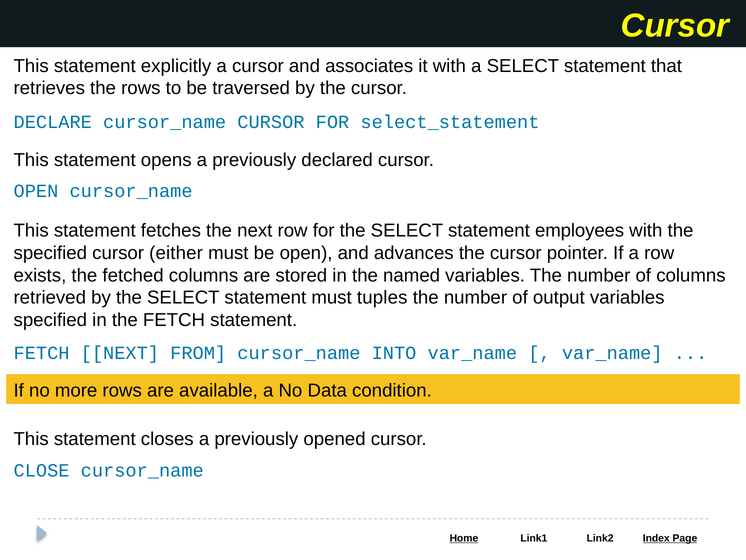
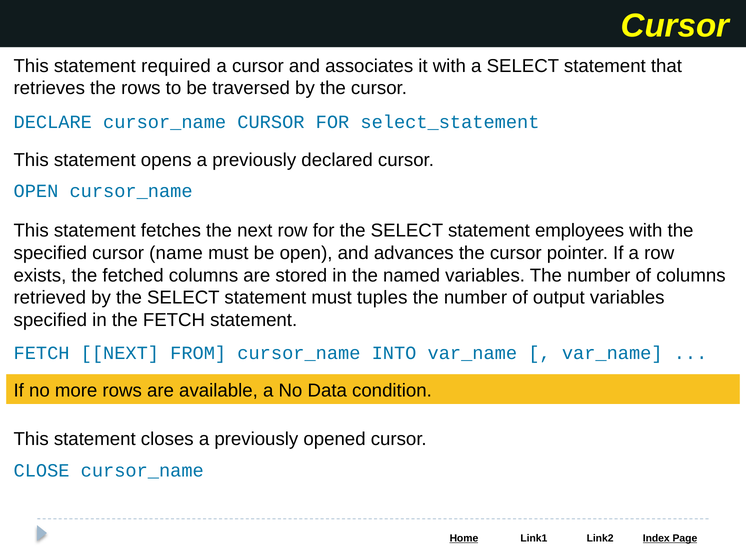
explicitly: explicitly -> required (176, 66)
either: either -> name (176, 253)
